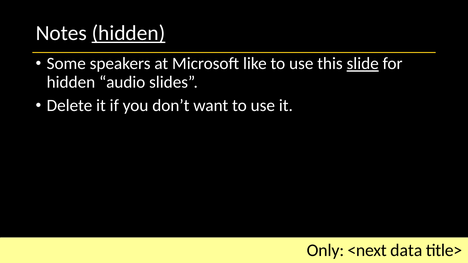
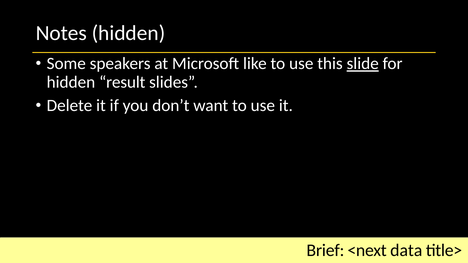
hidden underline: present -> none (128, 33)
audio: audio -> result (122, 82)
Only: Only -> Brief (325, 251)
